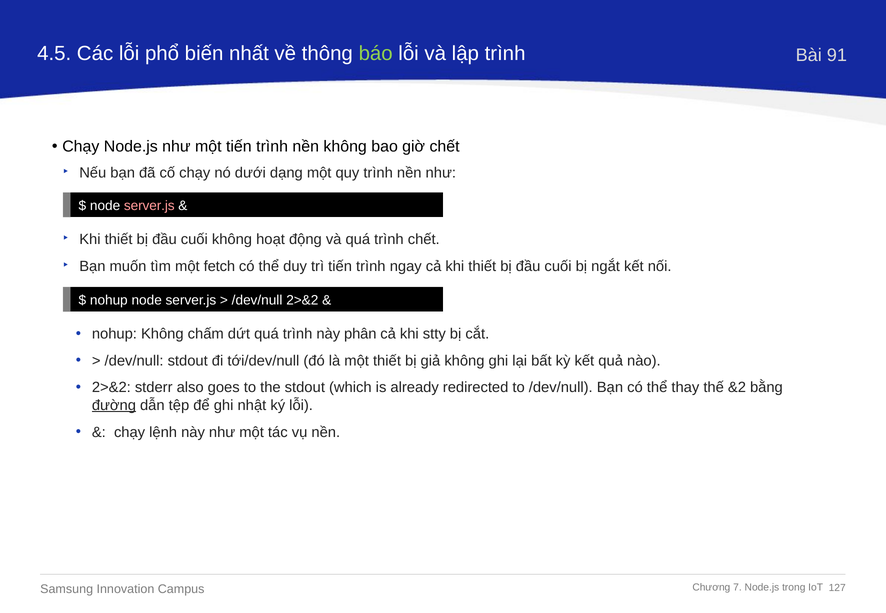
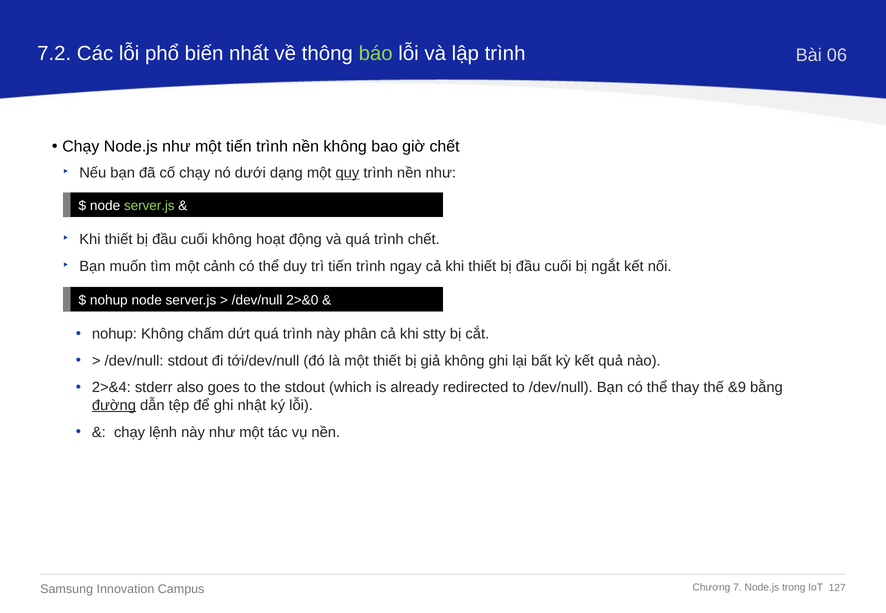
4.5: 4.5 -> 7.2 (54, 53)
91: 91 -> 06 (837, 55)
quy underline: none -> present (347, 173)
server.js colour: pink -> light green (149, 206)
fetch: fetch -> cảnh (219, 266)
/dev/null 2>&2: 2>&2 -> 2>&0 (302, 300)
2>&2: 2>&2 -> 2>&4 (111, 388)
&2: &2 -> &9 (737, 388)
